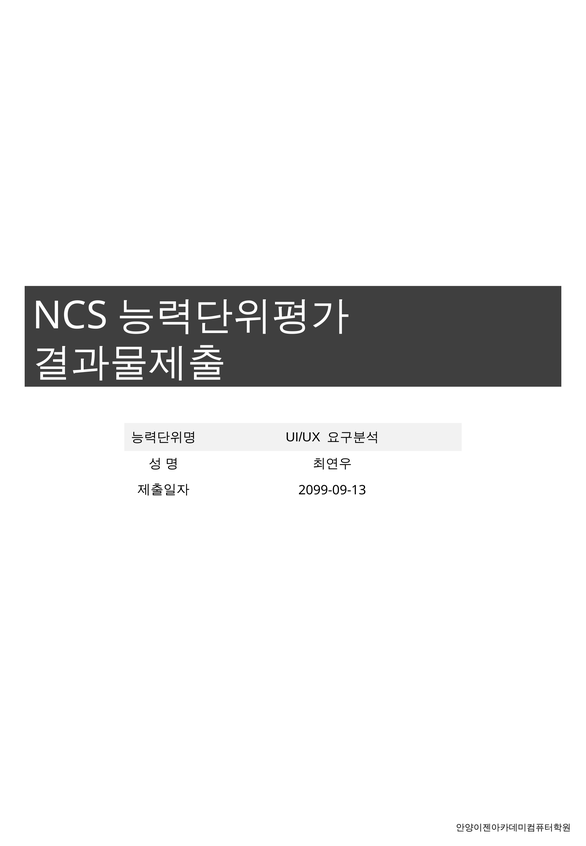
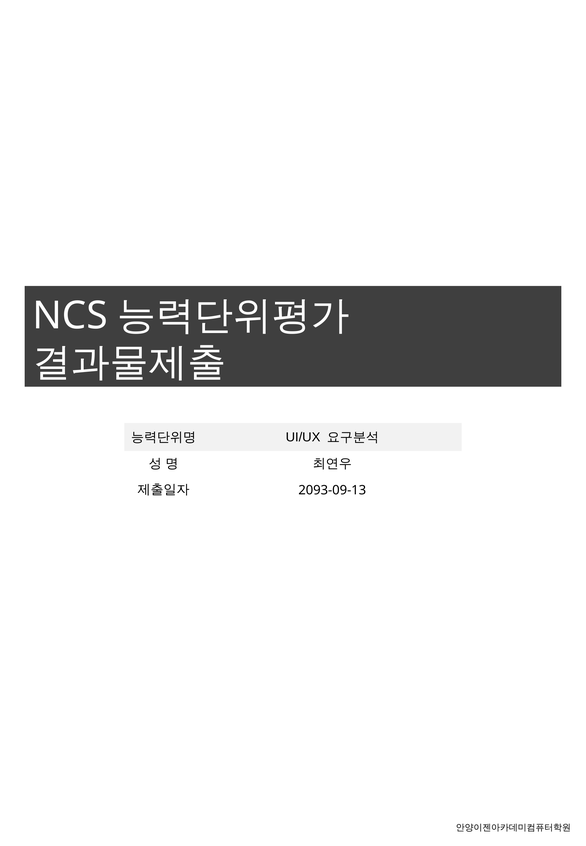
2099-09-13: 2099-09-13 -> 2093-09-13 (332, 490)
